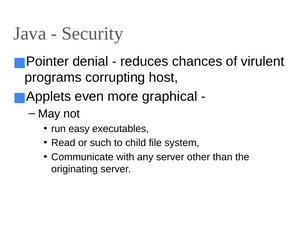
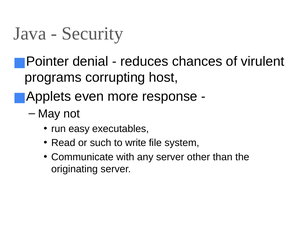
graphical: graphical -> response (170, 96)
child: child -> write (136, 143)
